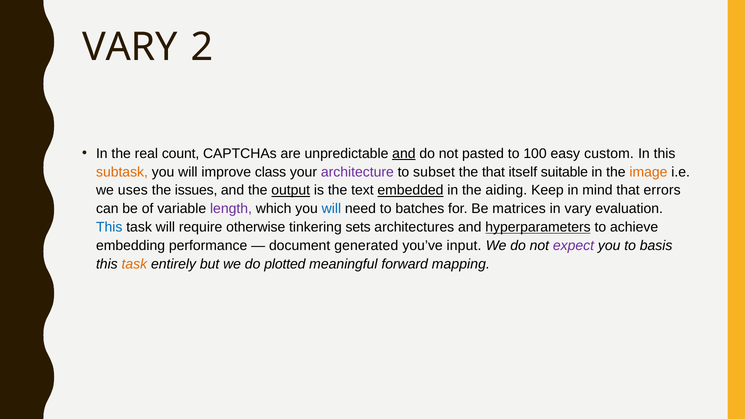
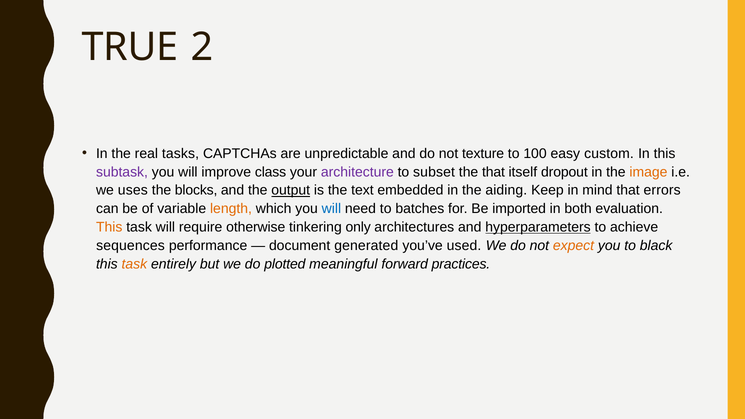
VARY: VARY -> TRUE (130, 47)
count: count -> tasks (180, 154)
and underline: present -> none (404, 154)
pasted: pasted -> texture (483, 154)
subtask colour: orange -> purple (122, 172)
suitable: suitable -> dropout (564, 172)
issues: issues -> blocks (196, 190)
embedded underline: present -> none (410, 190)
length colour: purple -> orange (231, 209)
matrices: matrices -> imported (519, 209)
in vary: vary -> both (578, 209)
This colour: blue -> orange (109, 227)
sets: sets -> only (358, 227)
embedding: embedding -> sequences (130, 246)
input: input -> used (464, 246)
expect colour: purple -> orange (573, 246)
basis: basis -> black (656, 246)
mapping: mapping -> practices (461, 264)
